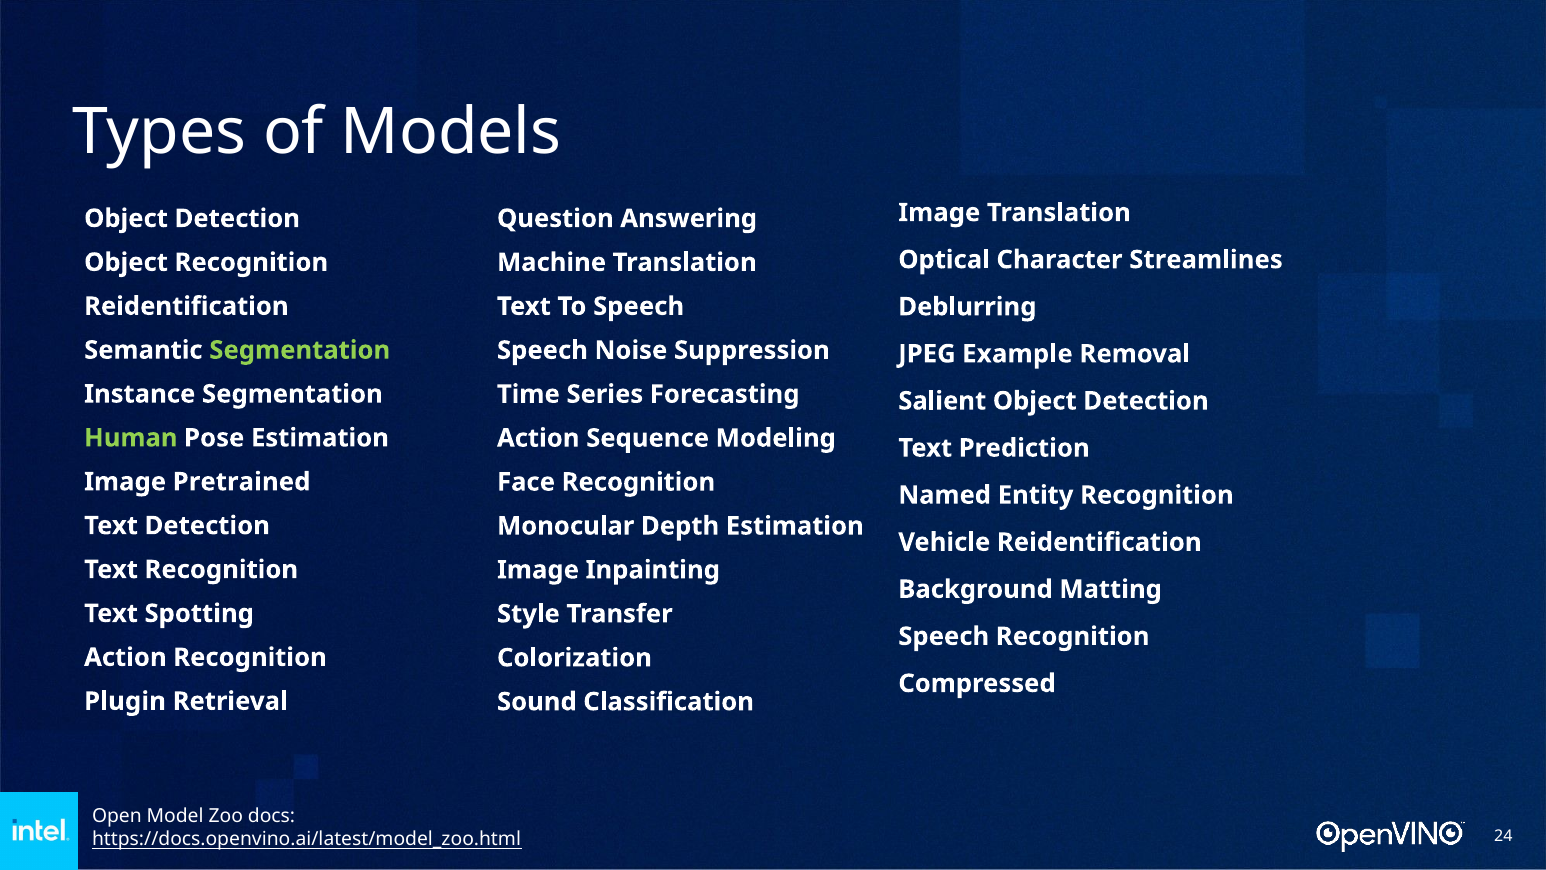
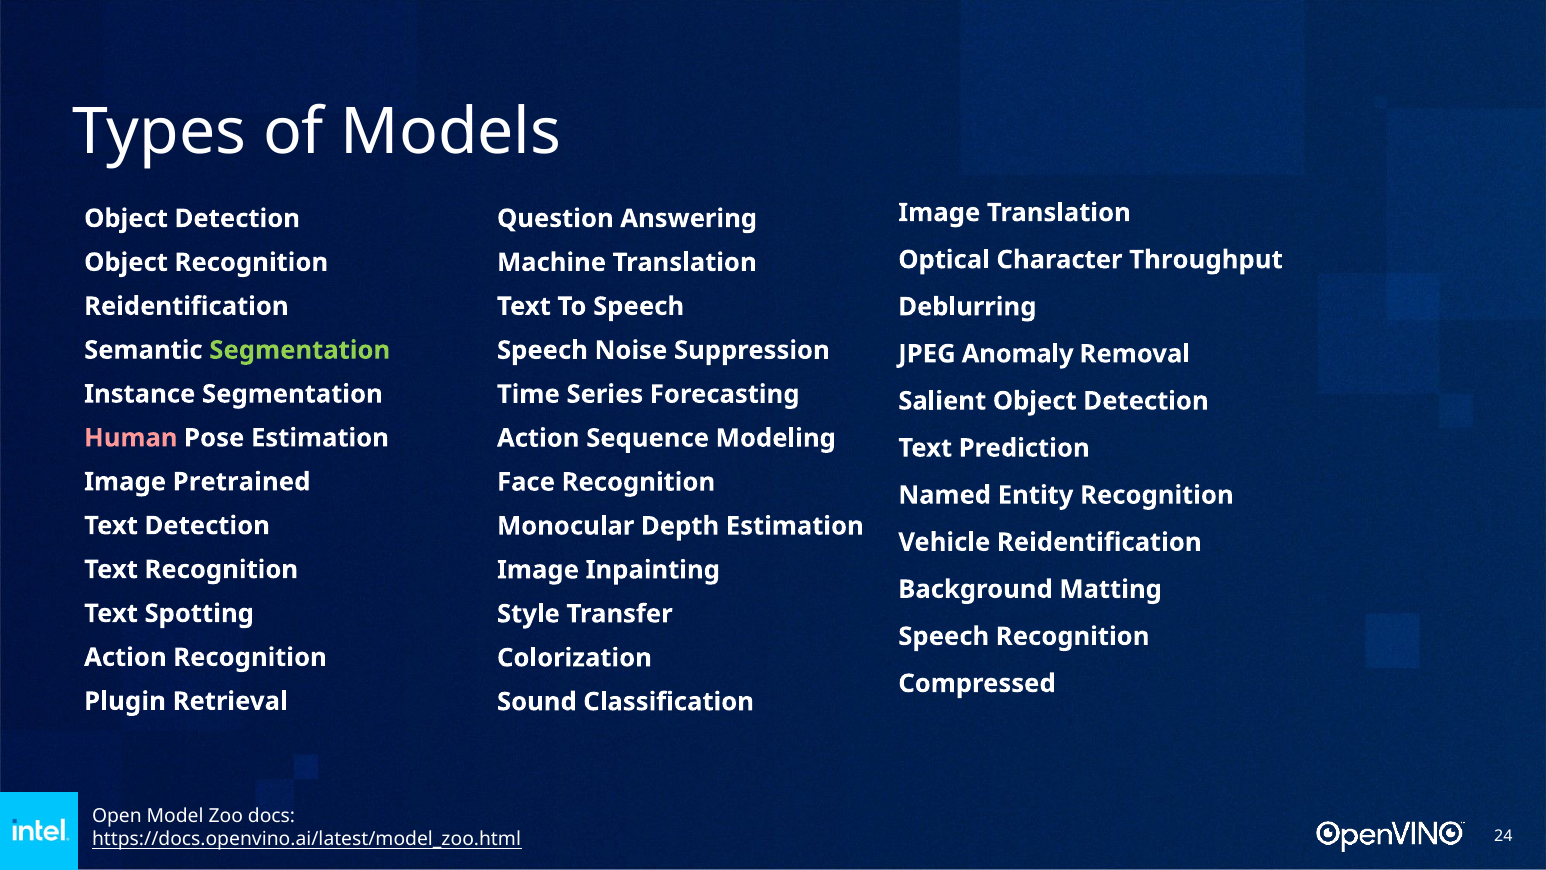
Streamlines: Streamlines -> Throughput (1206, 260)
Example: Example -> Anomaly (1018, 354)
Human colour: light green -> pink (131, 438)
